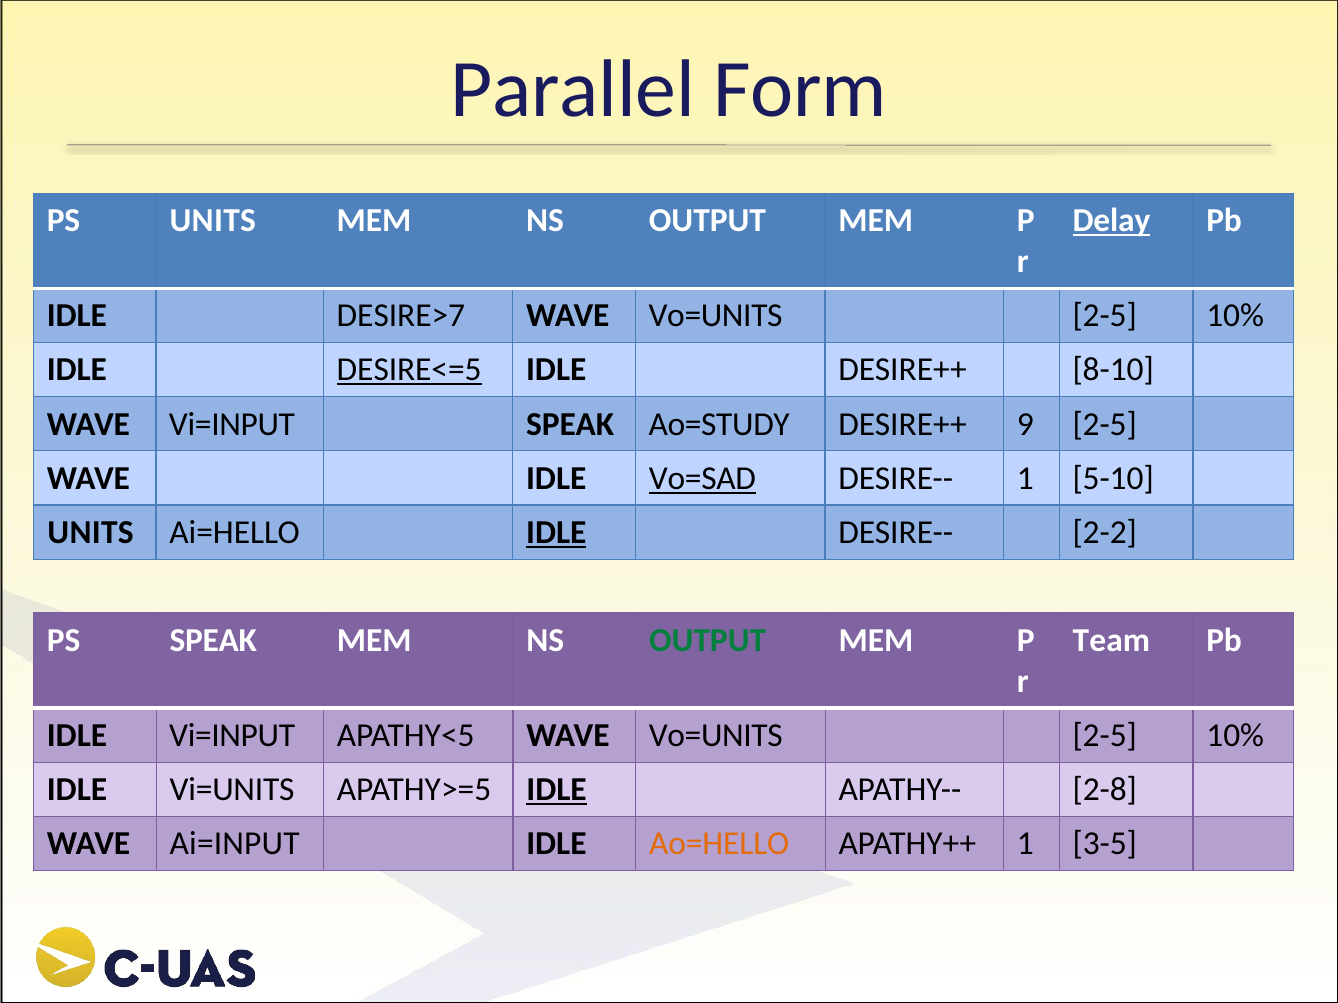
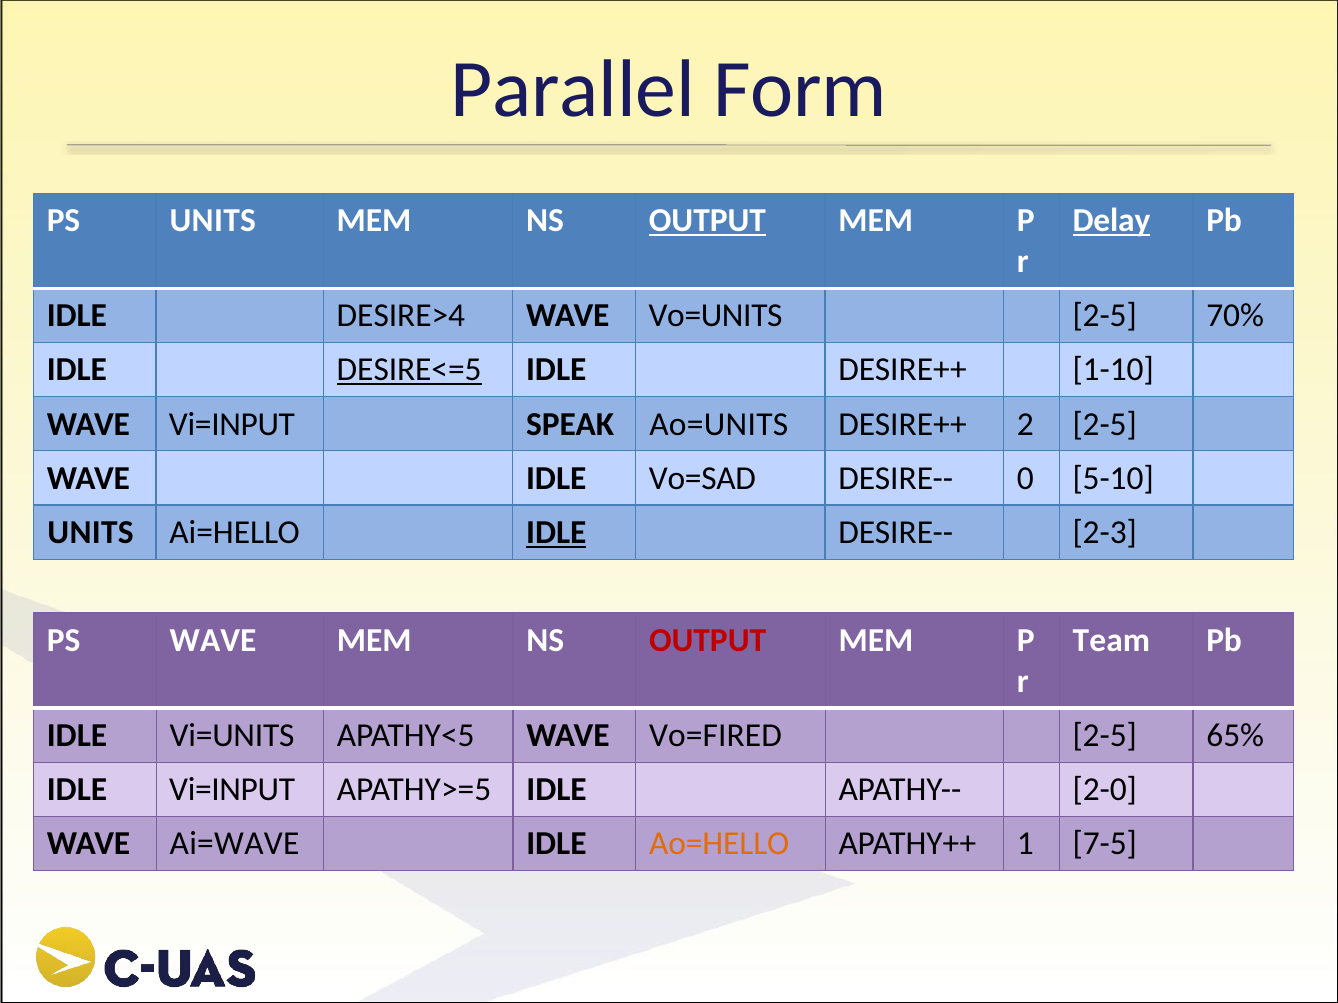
OUTPUT underline: none -> present (707, 221)
DESIRE>7: DESIRE>7 -> DESIRE>4 (401, 316)
10%: 10% -> 70% (1235, 316)
8-10: 8-10 -> 1-10 (1113, 370)
Ao=STUDY: Ao=STUDY -> Ao=UNITS (719, 424)
9: 9 -> 2 (1025, 424)
Vo=SAD underline: present -> none (702, 479)
DESIRE-- 1: 1 -> 0 (1025, 479)
2-2: 2-2 -> 2-3 (1105, 533)
PS SPEAK: SPEAK -> WAVE (213, 641)
OUTPUT colour: green -> red (708, 641)
IDLE Vi=INPUT: Vi=INPUT -> Vi=UNITS (232, 736)
APATHY<5 WAVE Vo=UNITS: Vo=UNITS -> Vo=FIRED (716, 736)
10%: 10% -> 65% (1235, 736)
IDLE Vi=UNITS: Vi=UNITS -> Vi=INPUT (232, 790)
IDLE underline: present -> none (557, 790)
2-8: 2-8 -> 2-0 (1105, 790)
Ai=INPUT: Ai=INPUT -> Ai=WAVE (235, 844)
3-5: 3-5 -> 7-5 (1105, 844)
